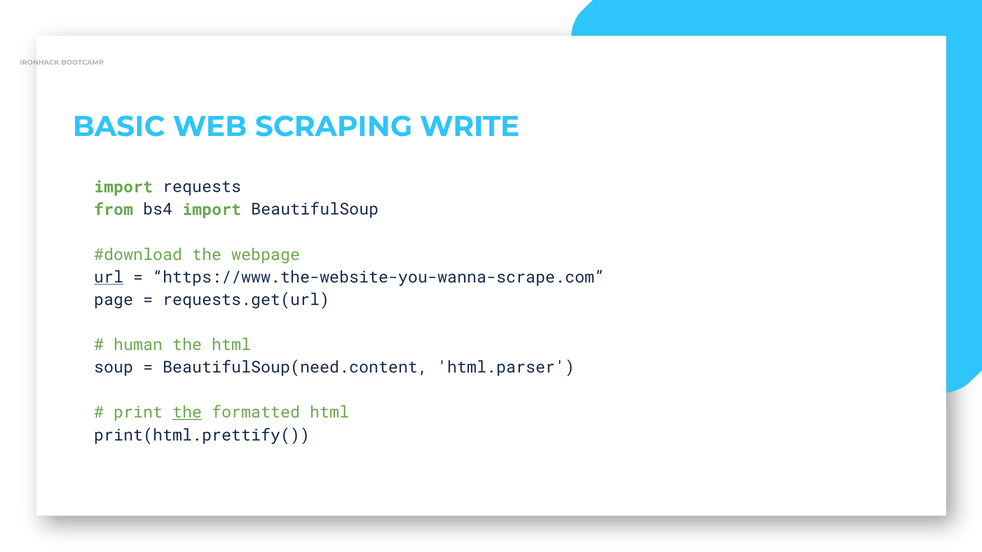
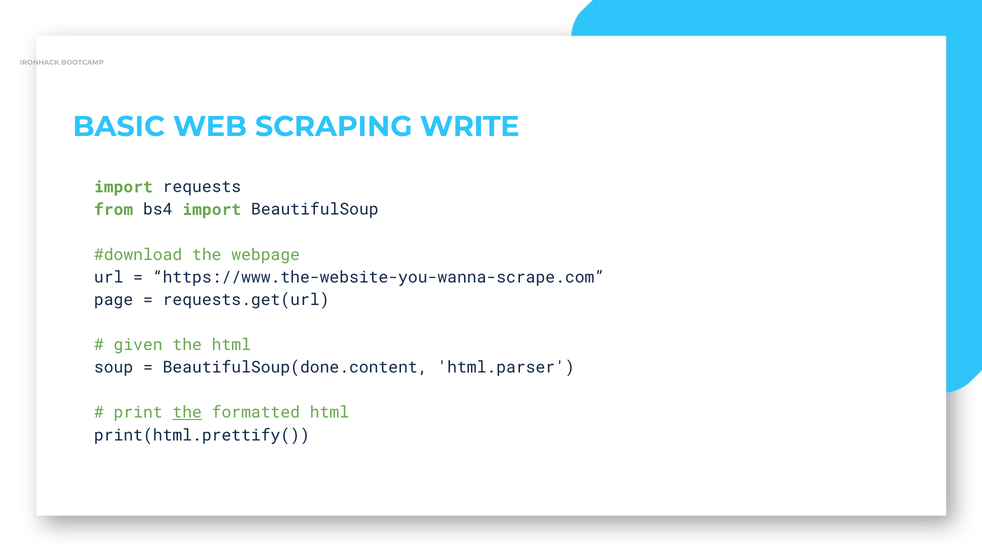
url underline: present -> none (109, 277)
human: human -> given (138, 345)
BeautifulSoup(need.content: BeautifulSoup(need.content -> BeautifulSoup(done.content (295, 368)
